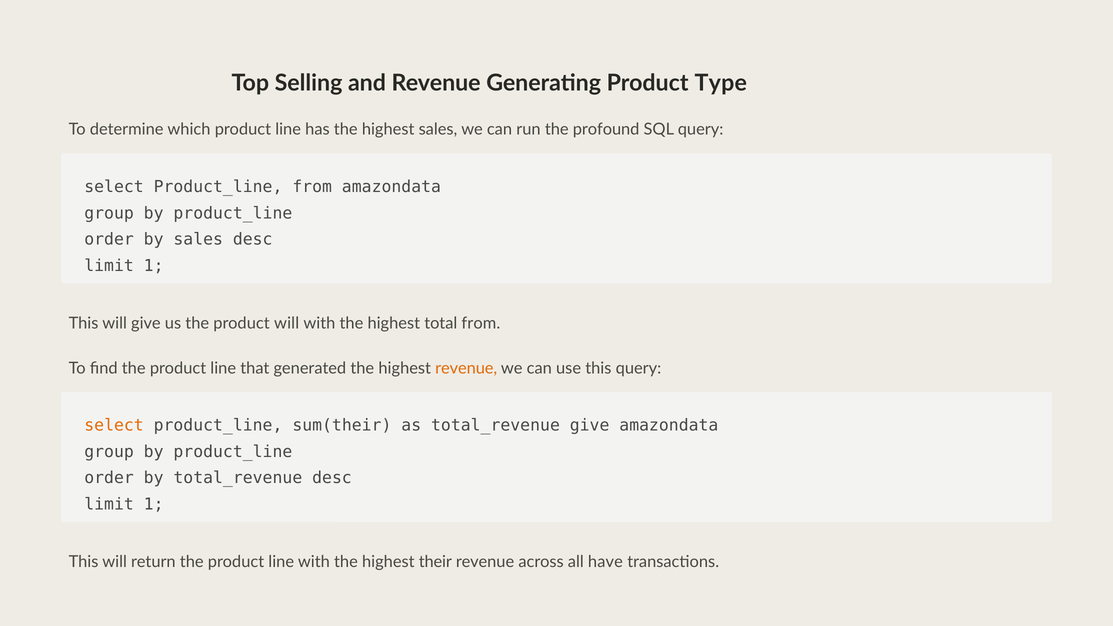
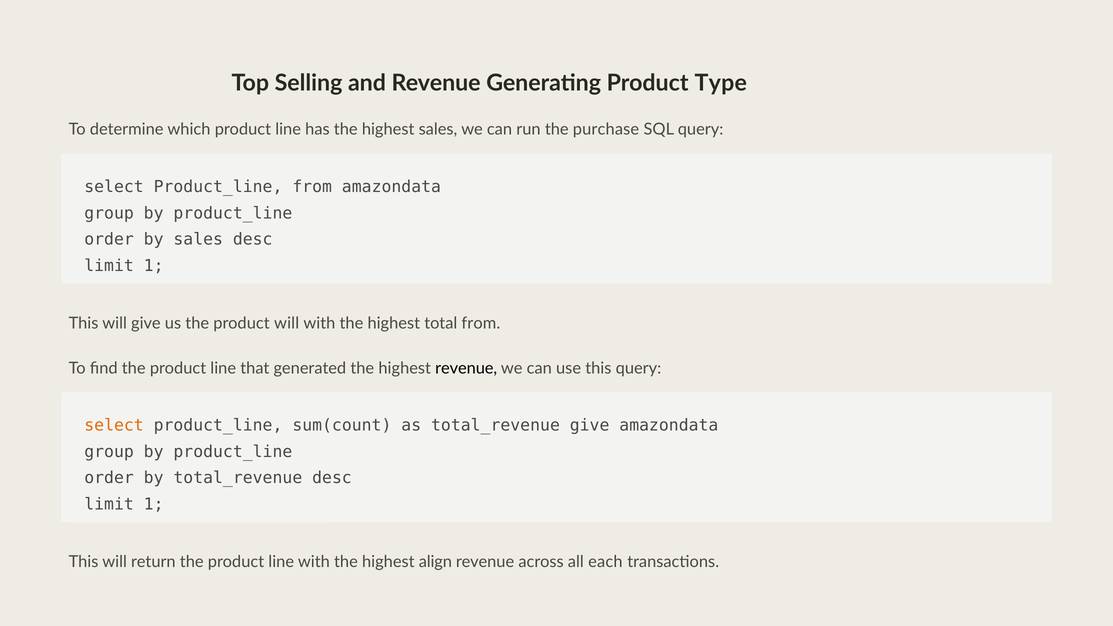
profound: profound -> purchase (606, 129)
revenue colour: orange -> black (466, 368)
sum(their: sum(their -> sum(count (342, 425)
their: their -> align (435, 562)
have: have -> each (605, 562)
